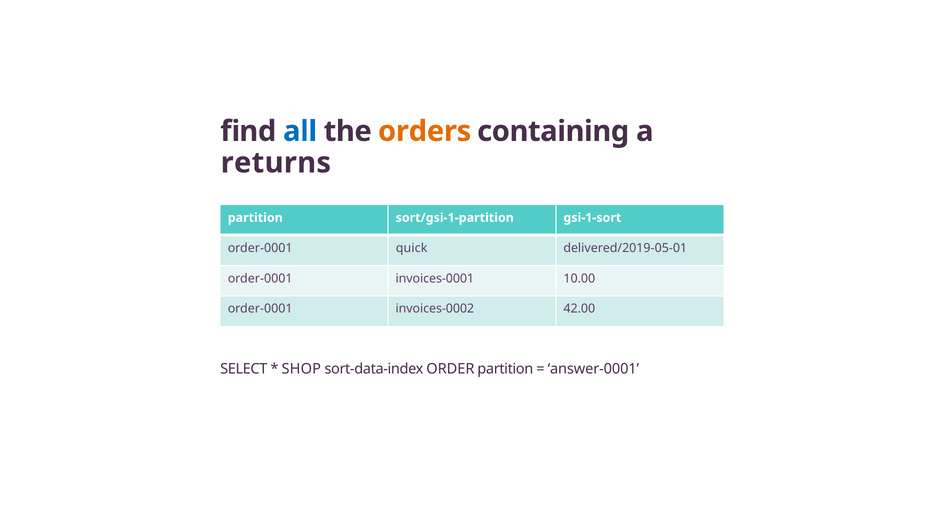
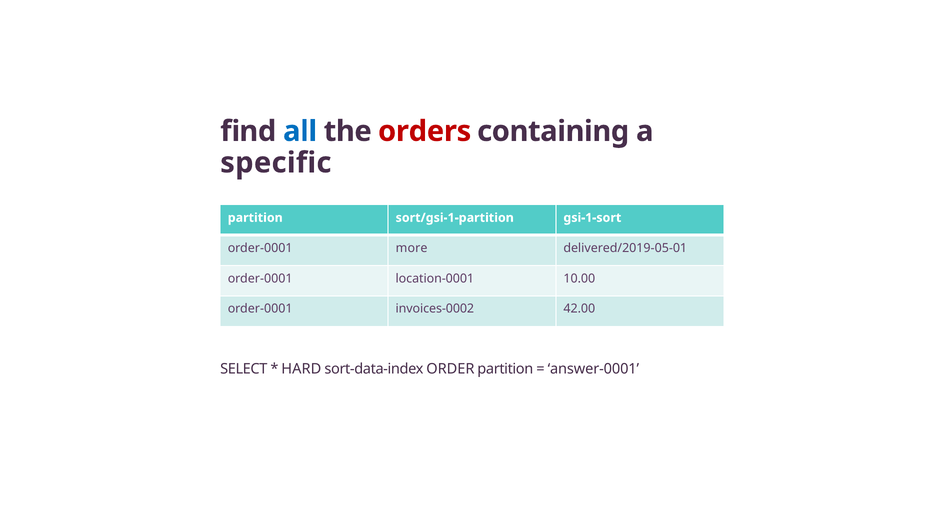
orders colour: orange -> red (425, 131)
returns: returns -> specific (276, 163)
quick: quick -> more (412, 248)
invoices-0001: invoices-0001 -> location-0001 (435, 278)
SHOP: SHOP -> HARD (301, 369)
